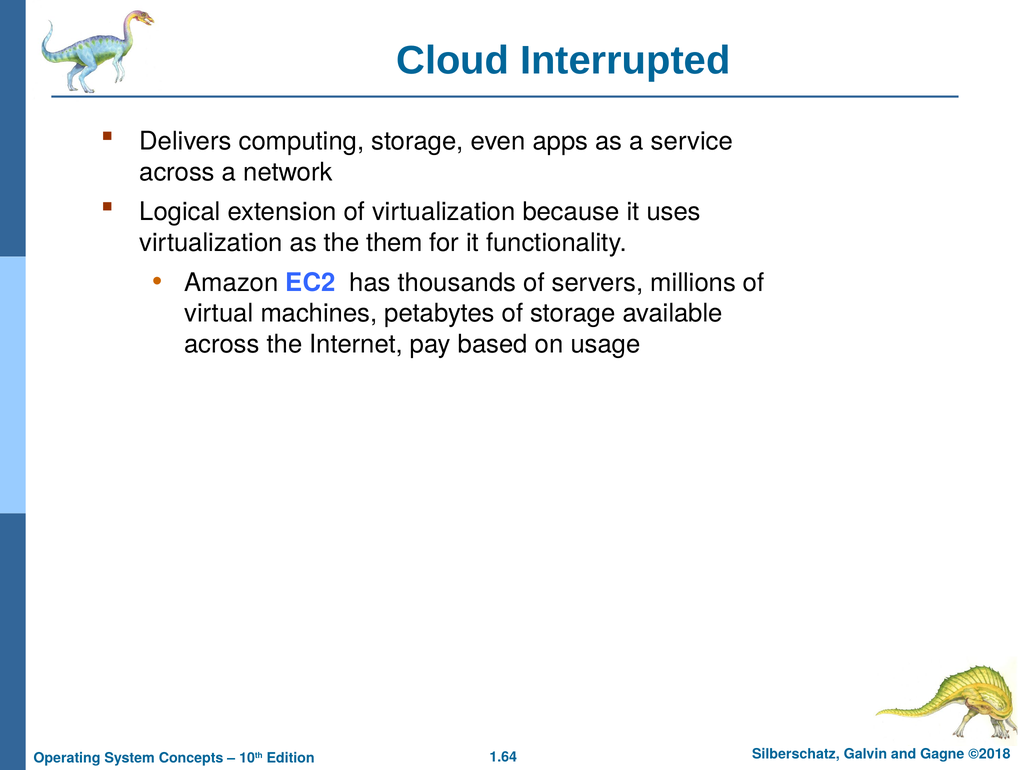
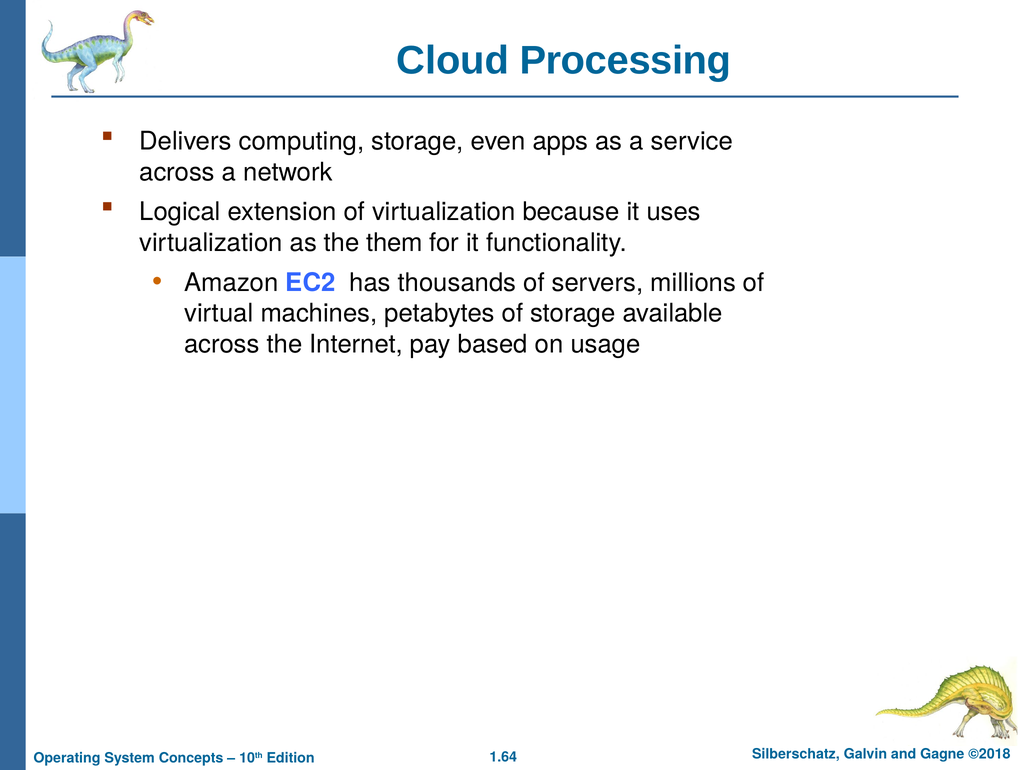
Interrupted: Interrupted -> Processing (625, 61)
